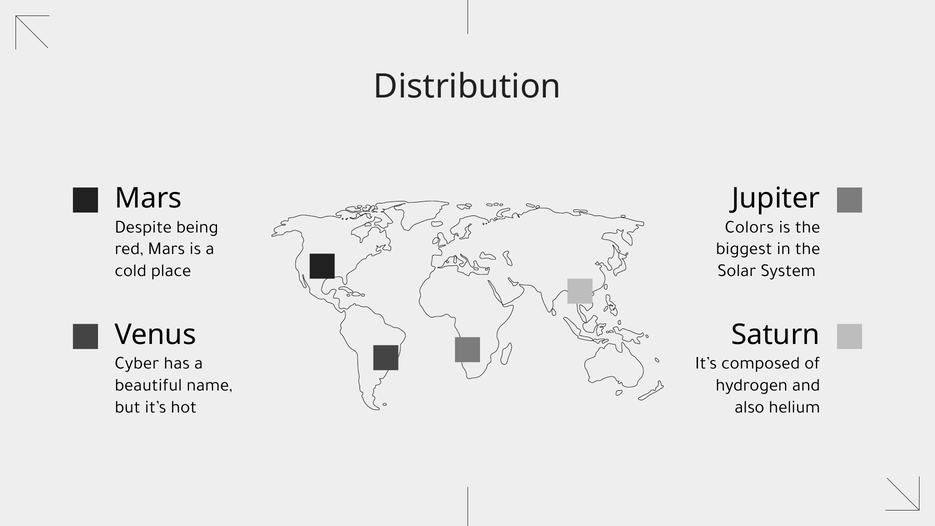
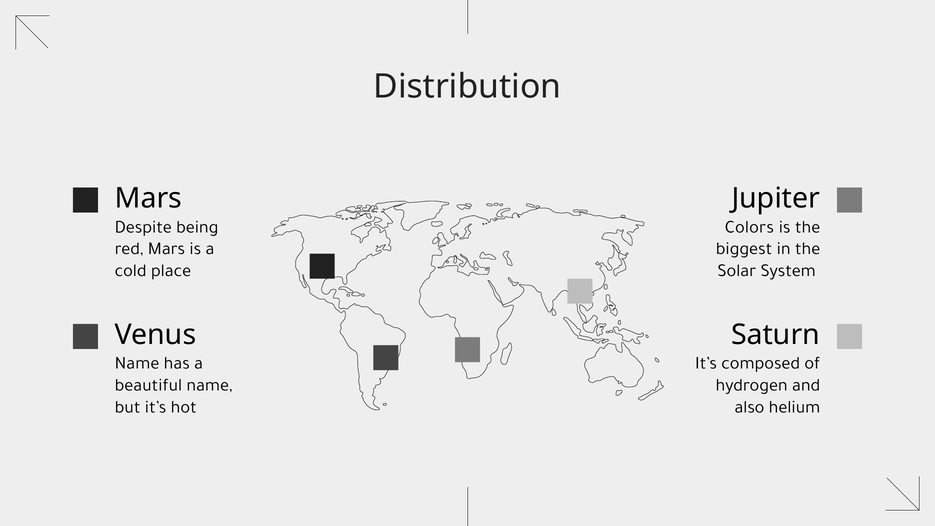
Cyber: Cyber -> Name (137, 363)
